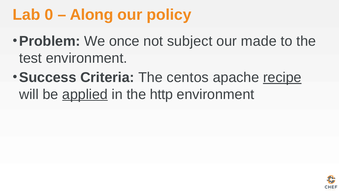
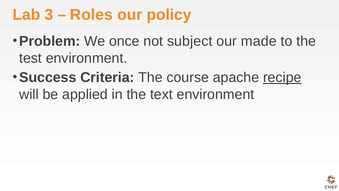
0: 0 -> 3 (49, 15)
Along: Along -> Roles (91, 15)
centos: centos -> course (188, 77)
applied underline: present -> none (85, 94)
http: http -> text (161, 94)
